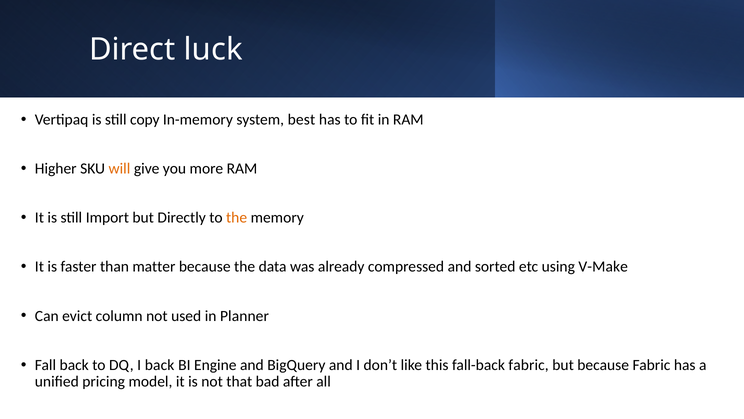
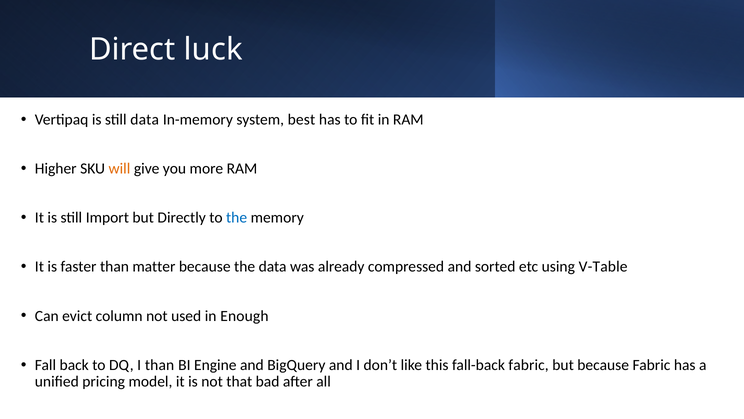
still copy: copy -> data (145, 119)
the colour: orange -> blue (237, 217)
V-Make: V-Make -> V-Table (603, 267)
Planner: Planner -> Enough (244, 316)
I back: back -> than (160, 365)
